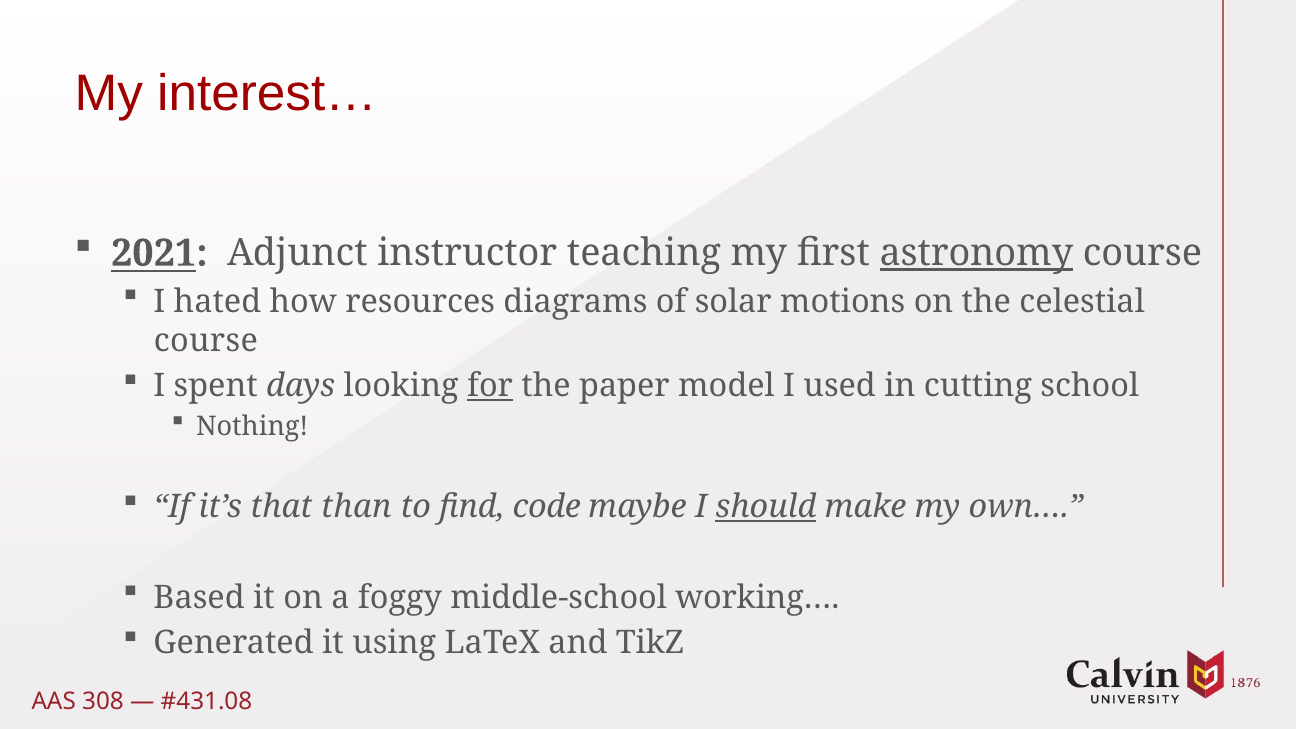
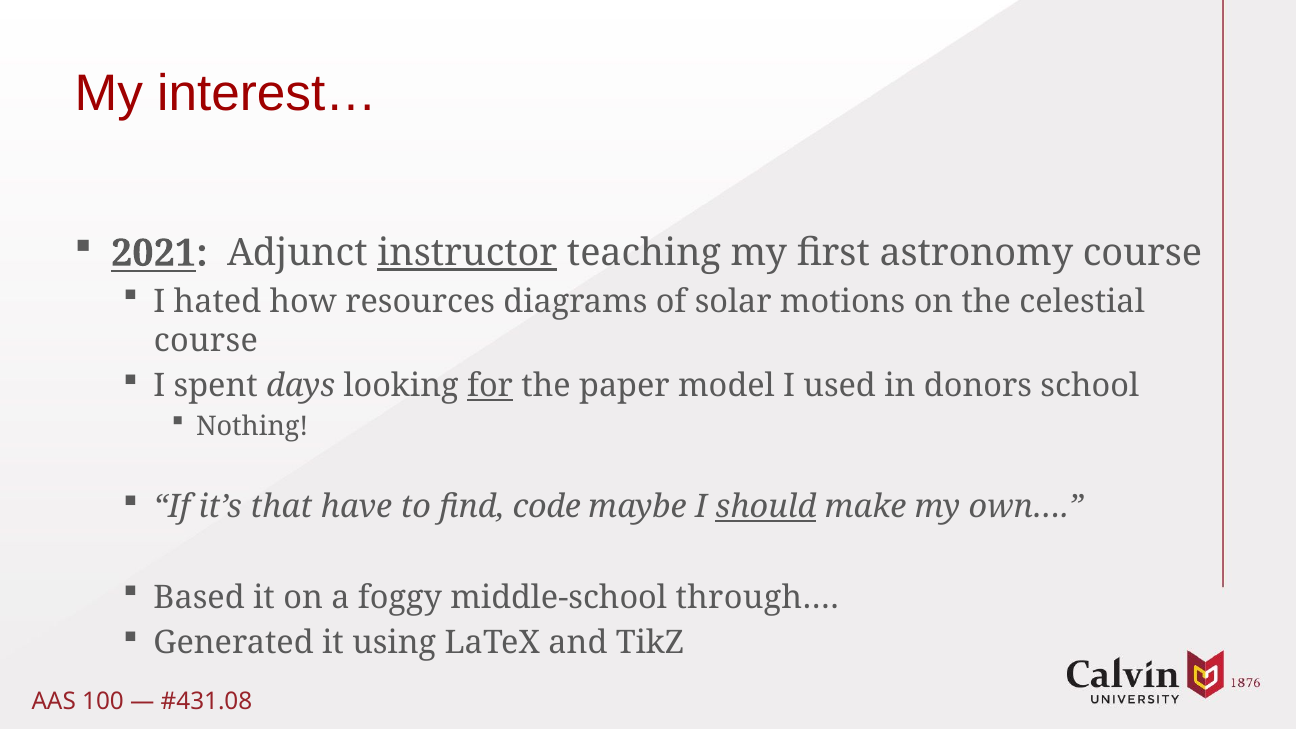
instructor underline: none -> present (467, 253)
astronomy underline: present -> none (976, 253)
cutting: cutting -> donors (978, 386)
than: than -> have (356, 507)
working…: working… -> through… (757, 597)
308: 308 -> 100 (103, 701)
